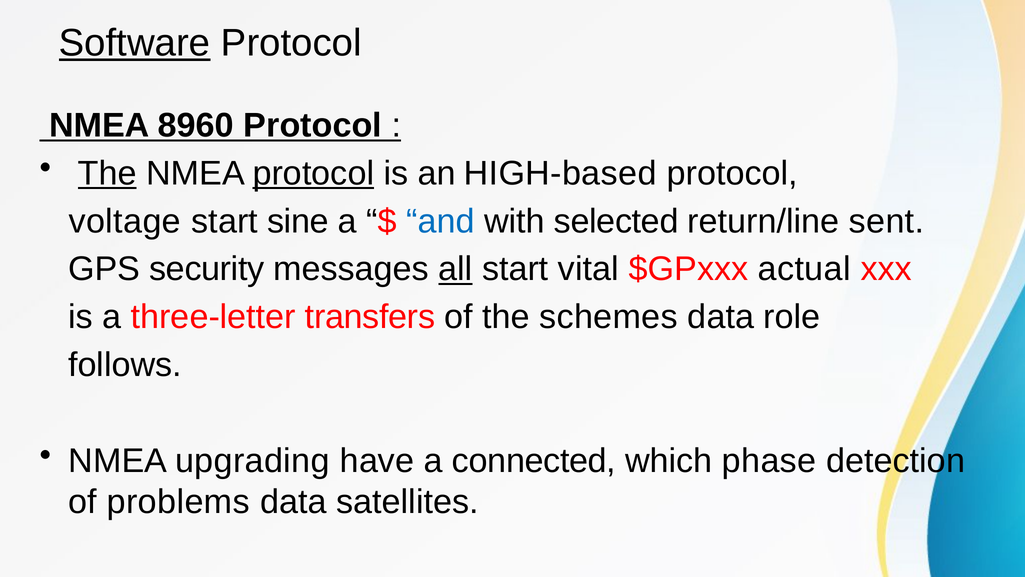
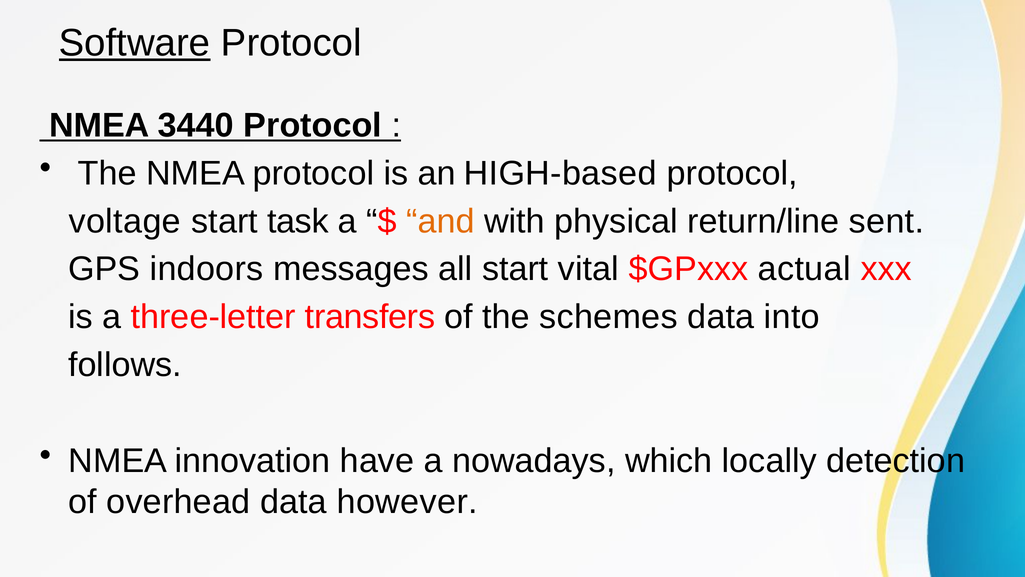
8960: 8960 -> 3440 (196, 125)
The underline: present -> none (107, 173)
protocol underline: present -> none (313, 173)
sine: sine -> task (298, 221)
and colour: blue -> orange (440, 221)
selected: selected -> physical (616, 221)
security: security -> indoors (206, 269)
all underline: present -> none (455, 269)
role: role -> into (792, 317)
upgrading: upgrading -> innovation (253, 460)
connected: connected -> nowadays (534, 460)
phase: phase -> locally (769, 460)
problems: problems -> overhead (178, 501)
satellites: satellites -> however (407, 501)
